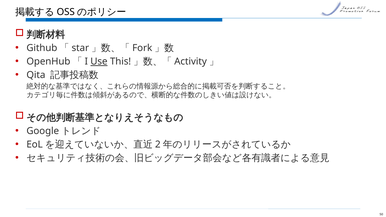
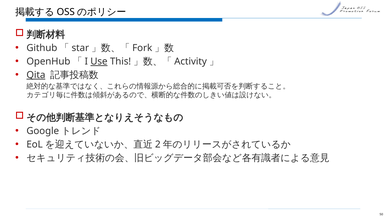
Qita underline: none -> present (36, 75)
